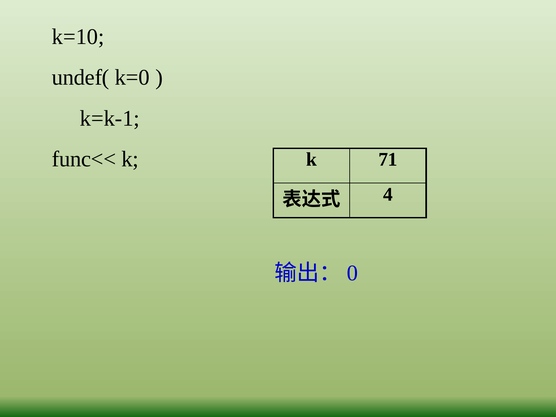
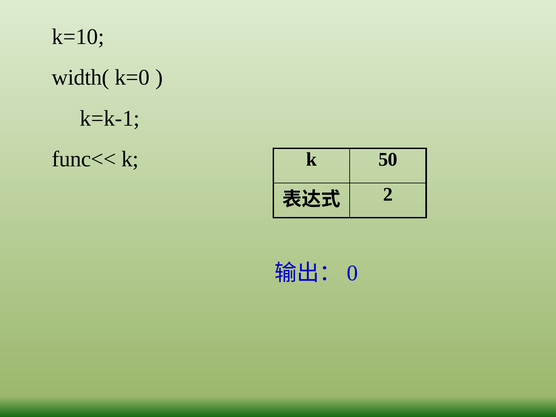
undef(: undef( -> width( (81, 78)
71: 71 -> 50 (388, 160)
4: 4 -> 2 (388, 194)
